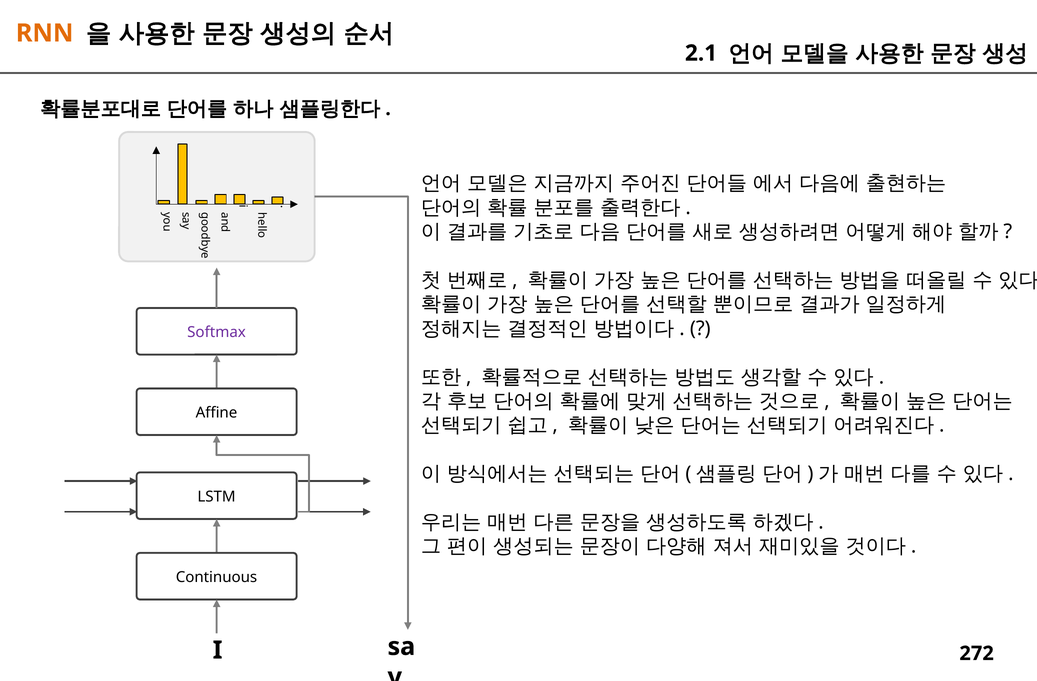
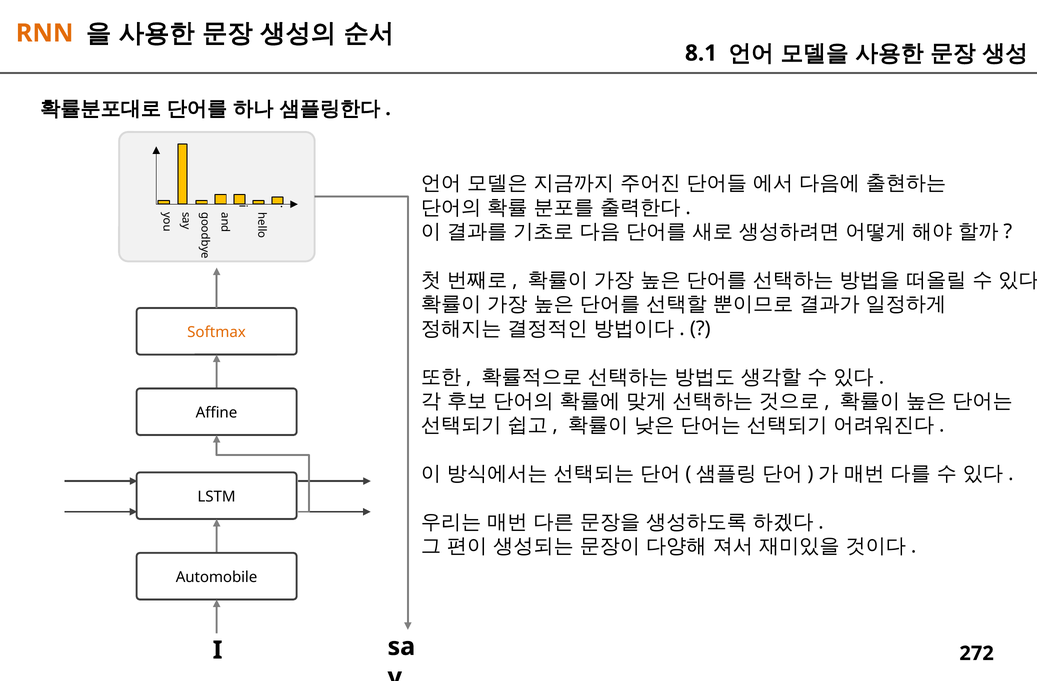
2.1: 2.1 -> 8.1 (701, 53)
Softmax colour: purple -> orange (217, 332)
Continuous: Continuous -> Automobile (217, 577)
